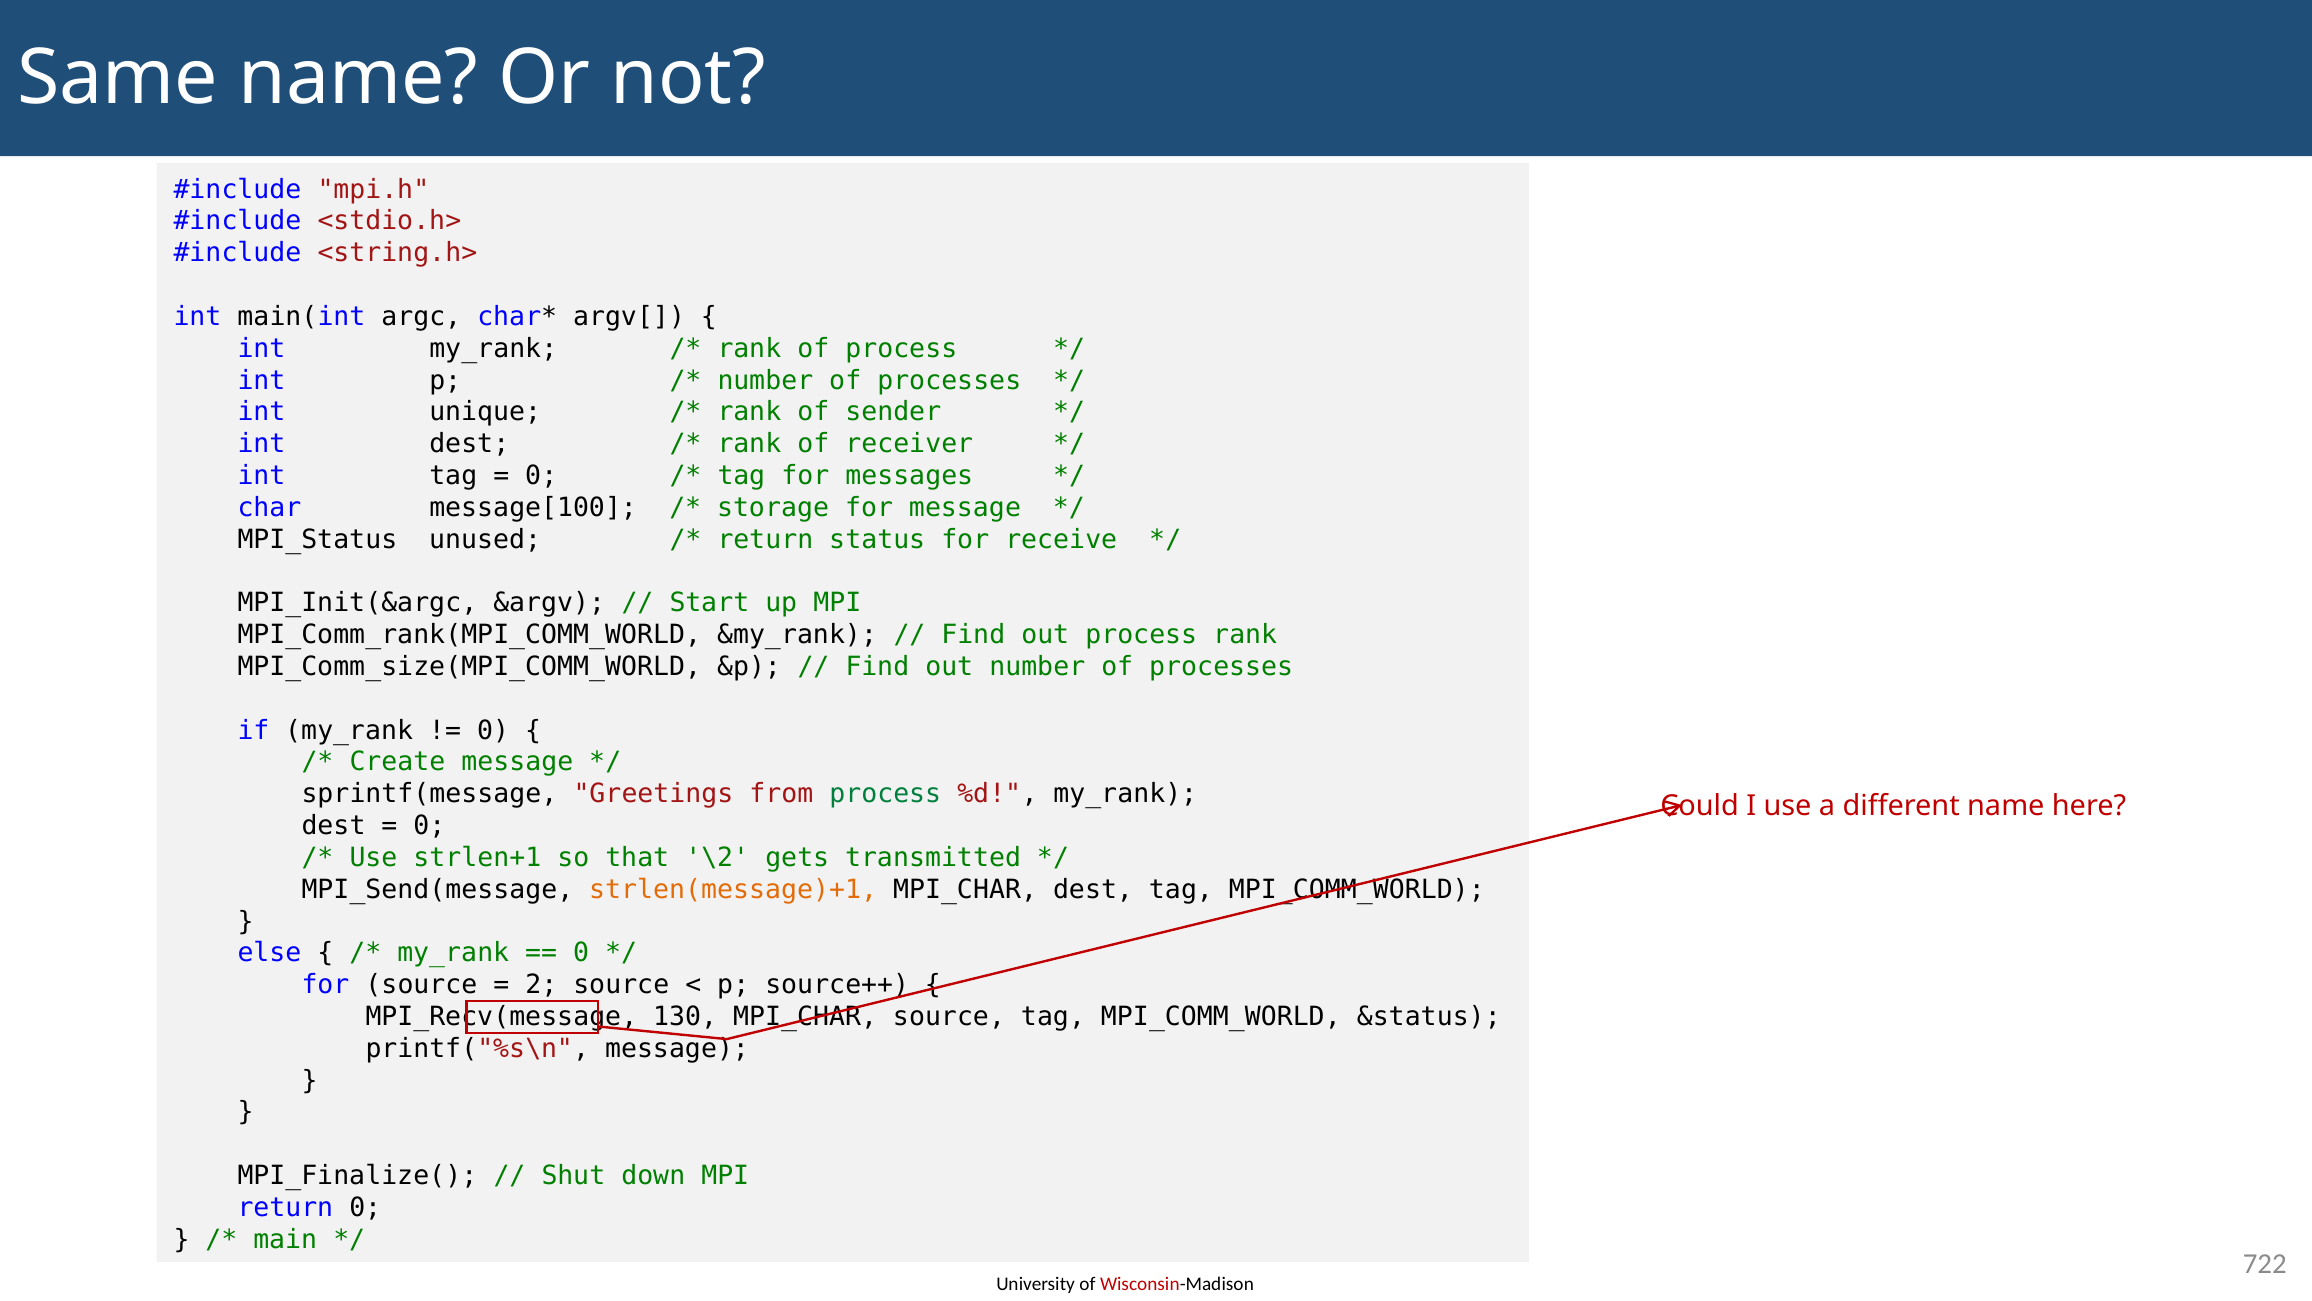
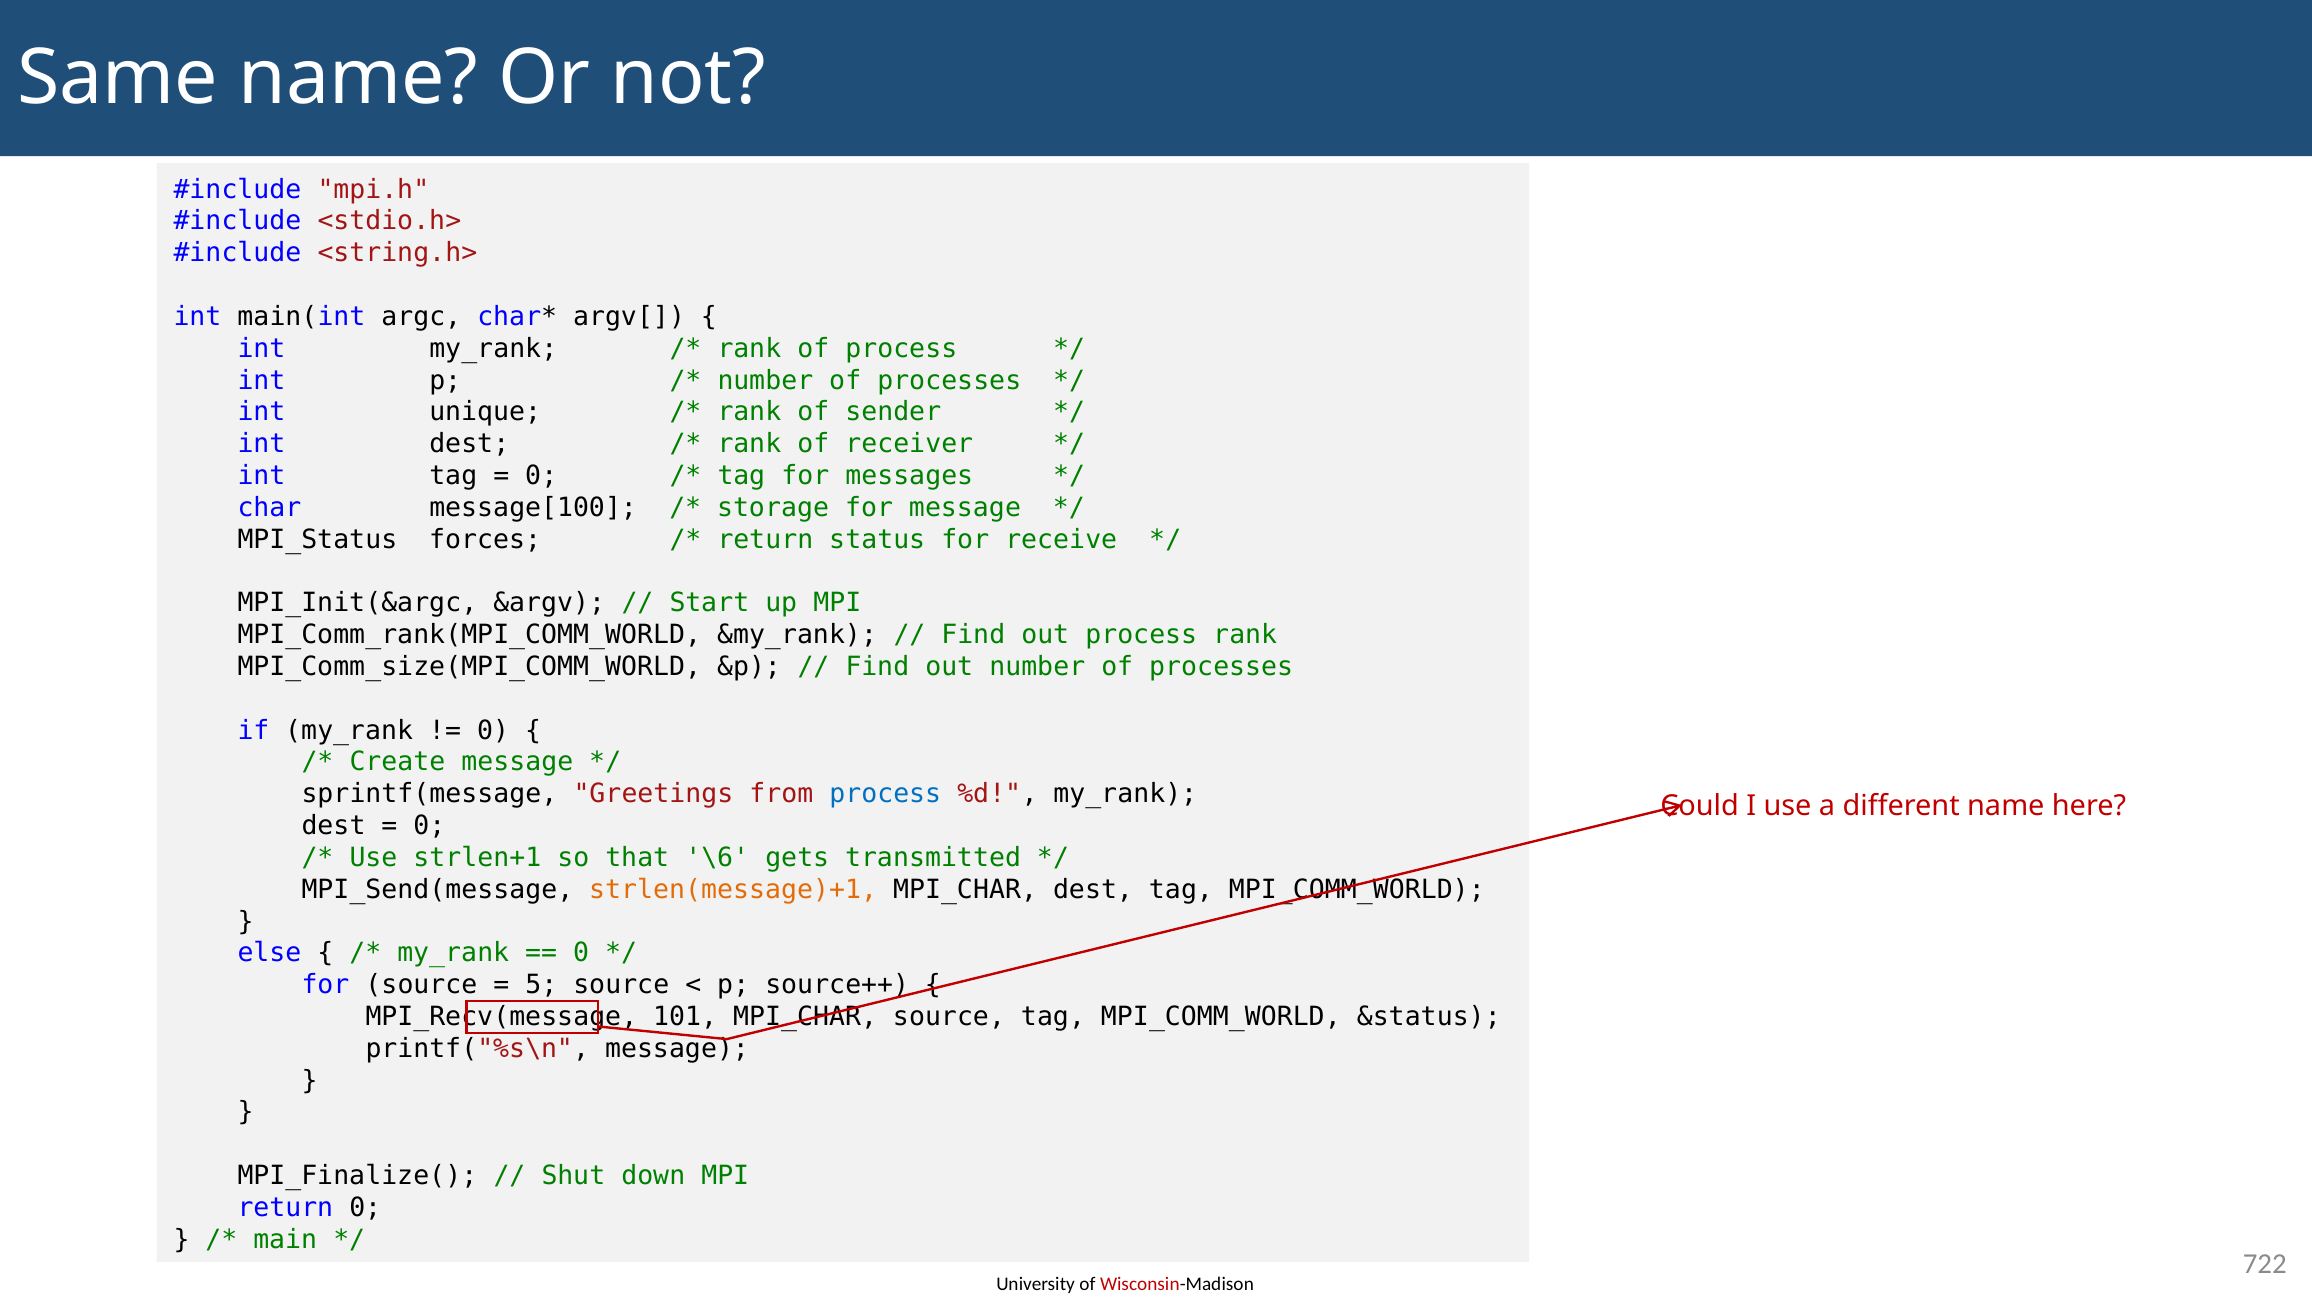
unused: unused -> forces (485, 539)
process colour: green -> blue (885, 794)
\2: \2 -> \6 (717, 857)
2: 2 -> 5 (541, 985)
130: 130 -> 101 (685, 1016)
